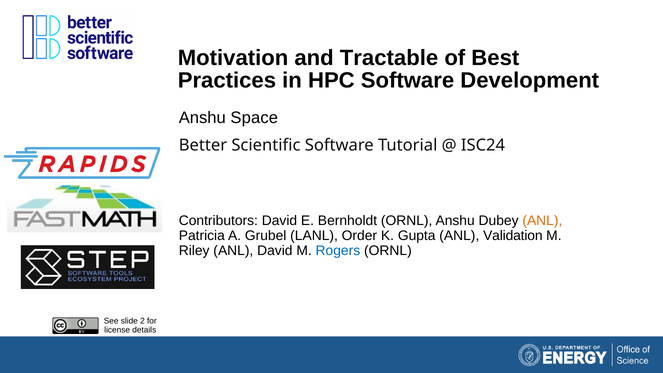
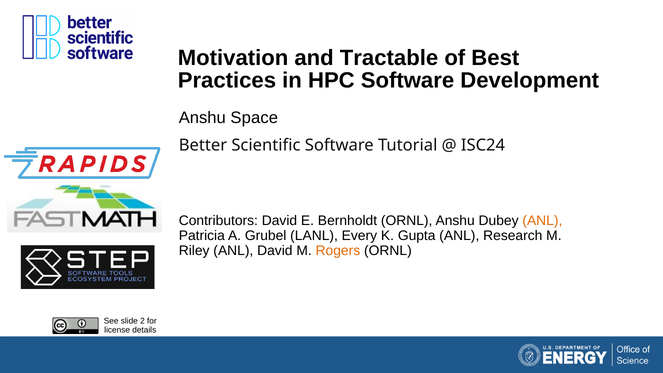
Order: Order -> Every (359, 236)
Validation: Validation -> Research (513, 236)
Rogers colour: blue -> orange (338, 251)
